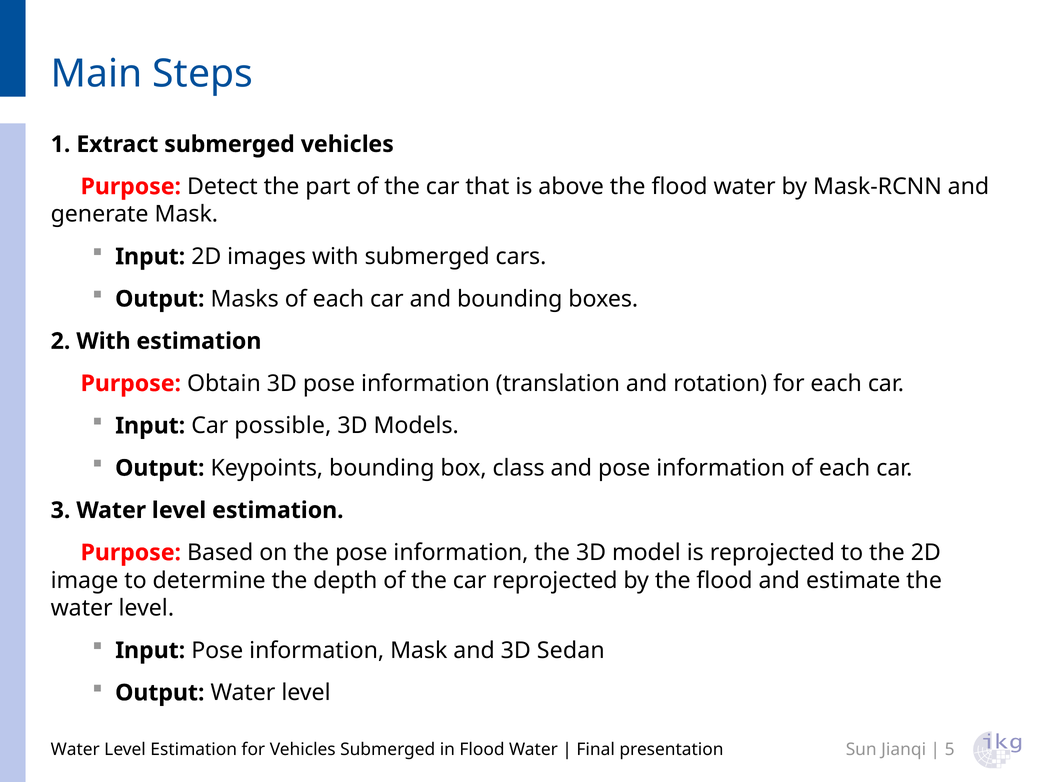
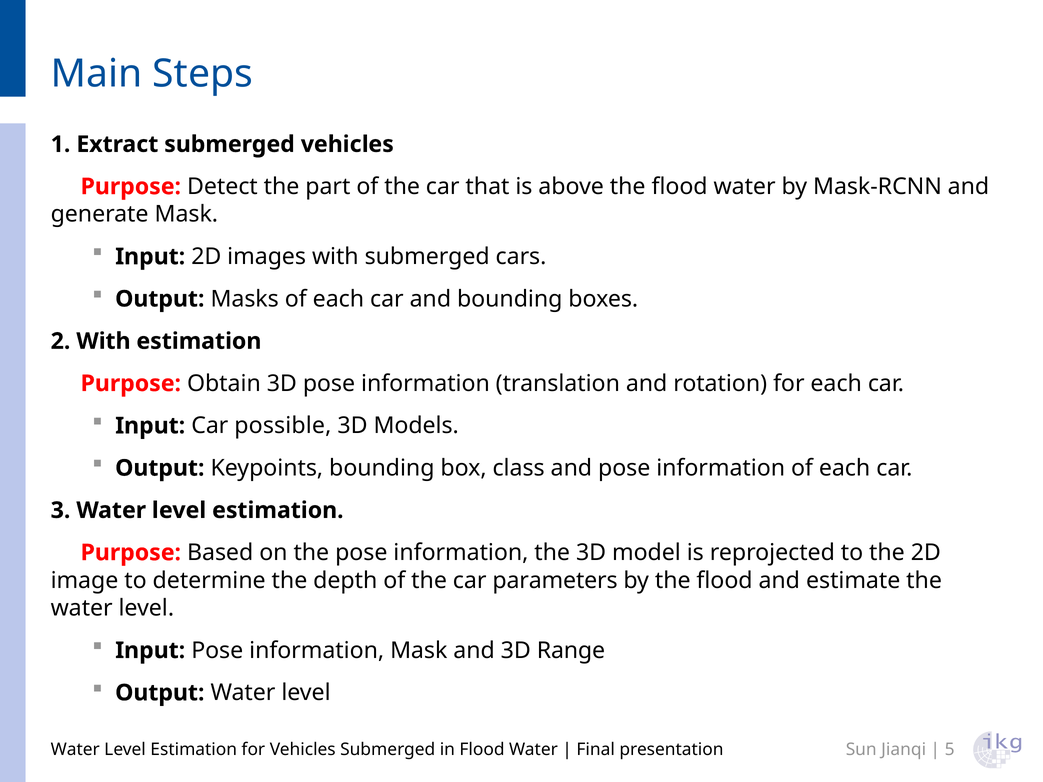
car reprojected: reprojected -> parameters (555, 581)
Sedan: Sedan -> Range (571, 651)
